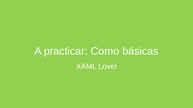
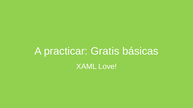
Como: Como -> Gratis (105, 51)
